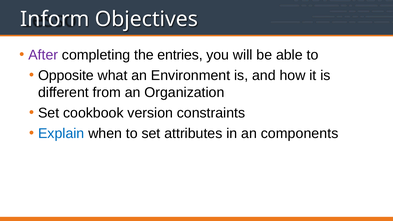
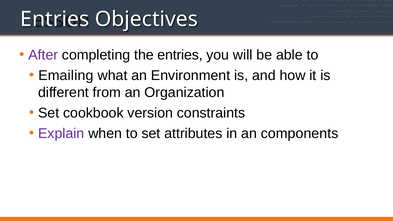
Inform: Inform -> Entries (55, 19)
Opposite: Opposite -> Emailing (66, 75)
Explain colour: blue -> purple (61, 133)
